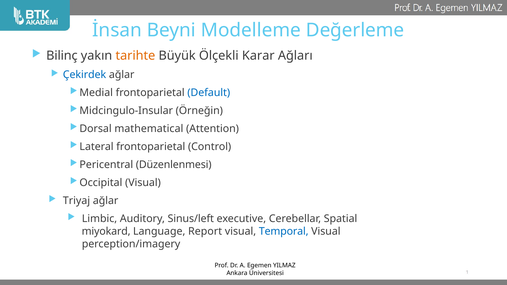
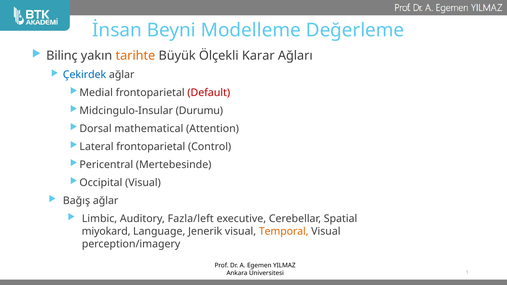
Default colour: blue -> red (209, 93)
Örneğin: Örneğin -> Durumu (199, 111)
Düzenlenmesi: Düzenlenmesi -> Mertebesinde (174, 165)
Triyaj: Triyaj -> Bağış (76, 201)
Sinus/left: Sinus/left -> Fazla/left (191, 219)
Report: Report -> Jenerik (205, 231)
Temporal colour: blue -> orange (284, 231)
